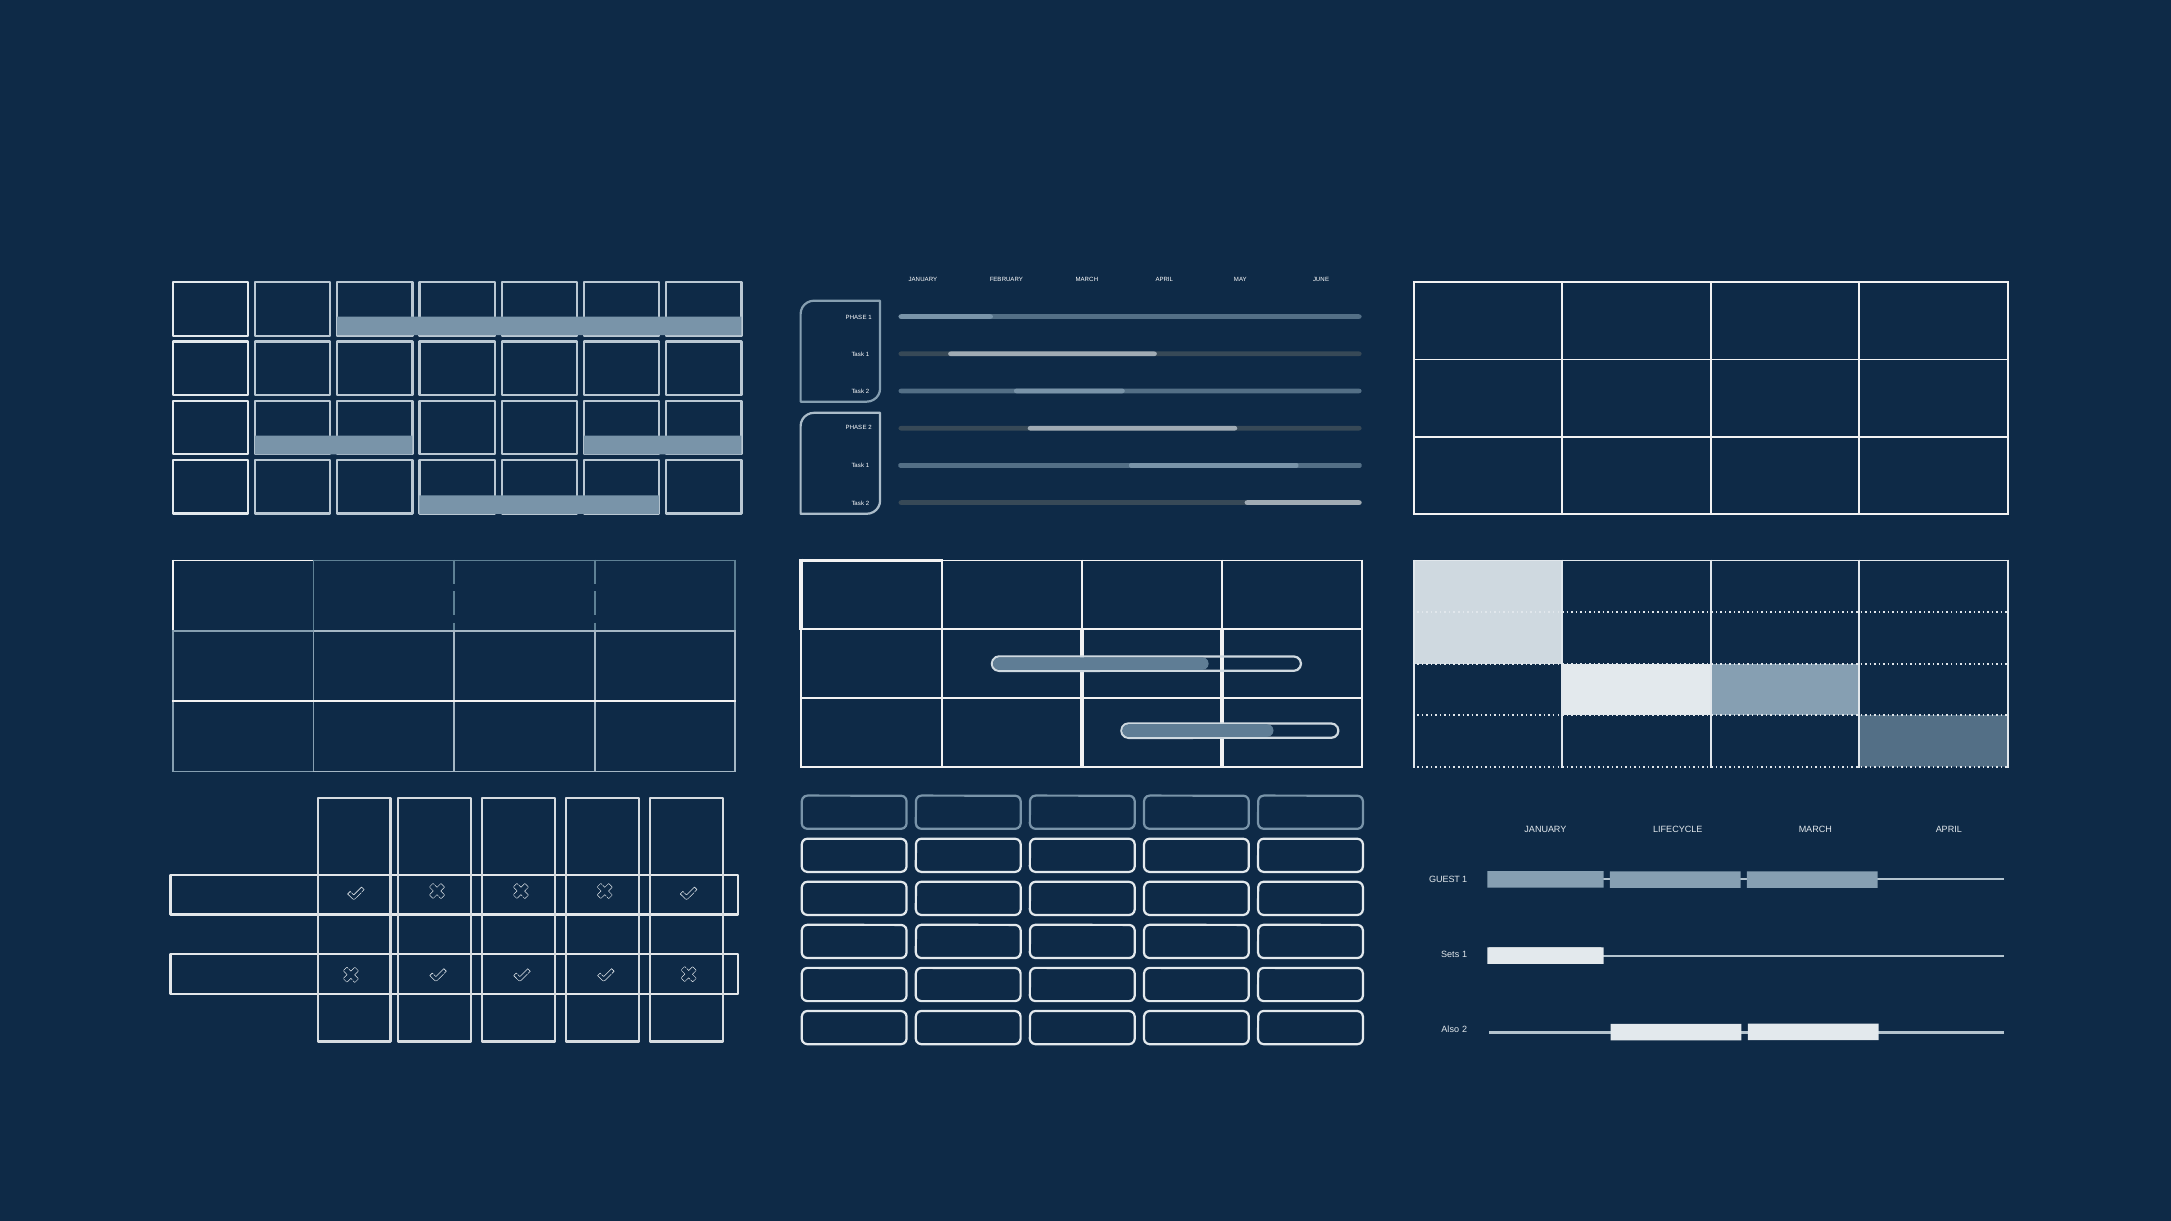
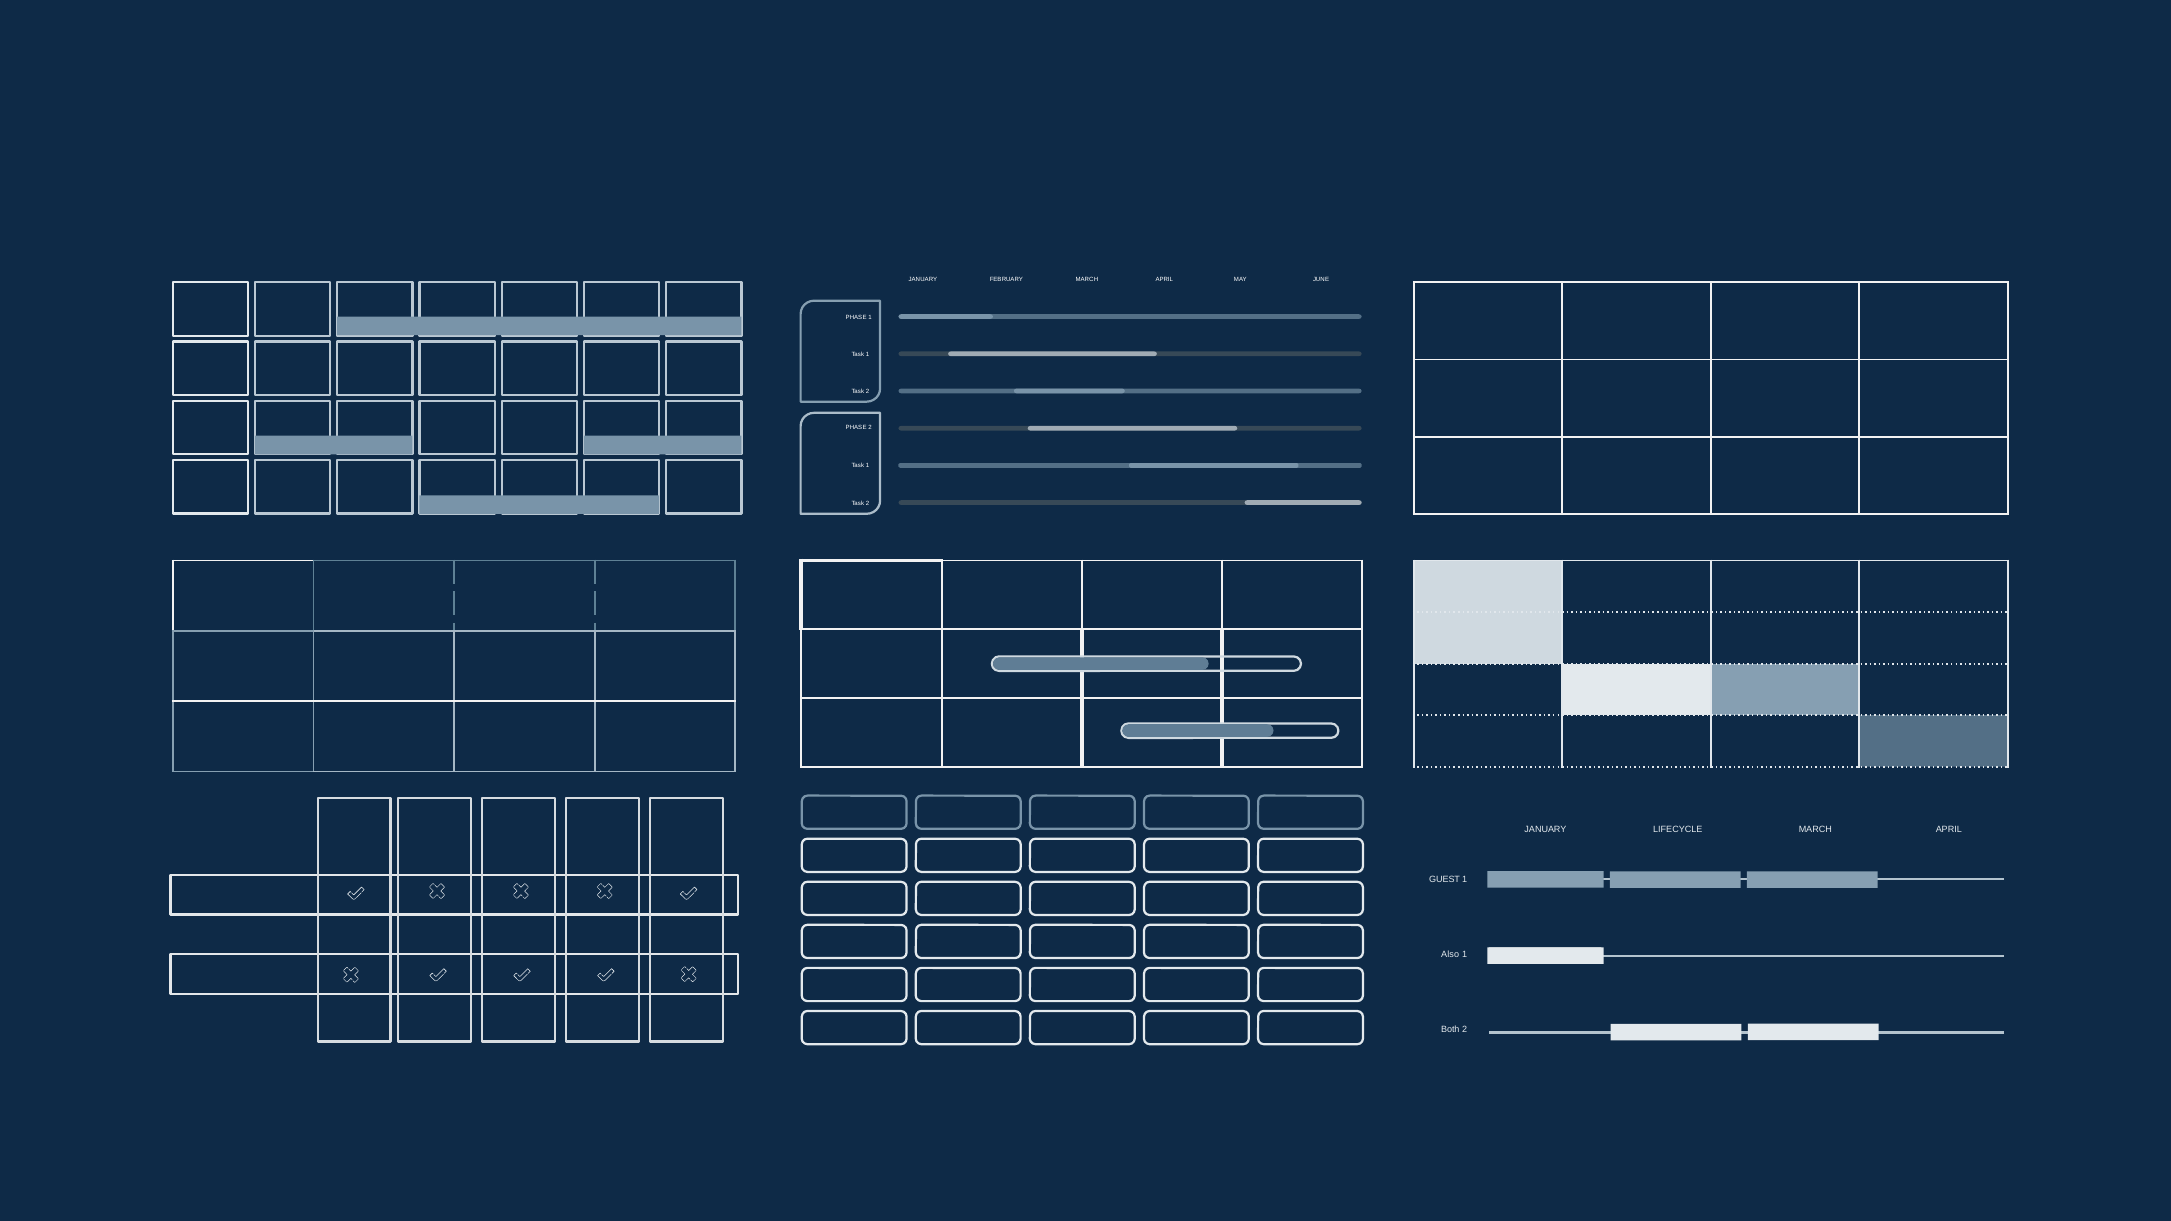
Sets: Sets -> Also (1450, 955)
Also: Also -> Both (1450, 1030)
